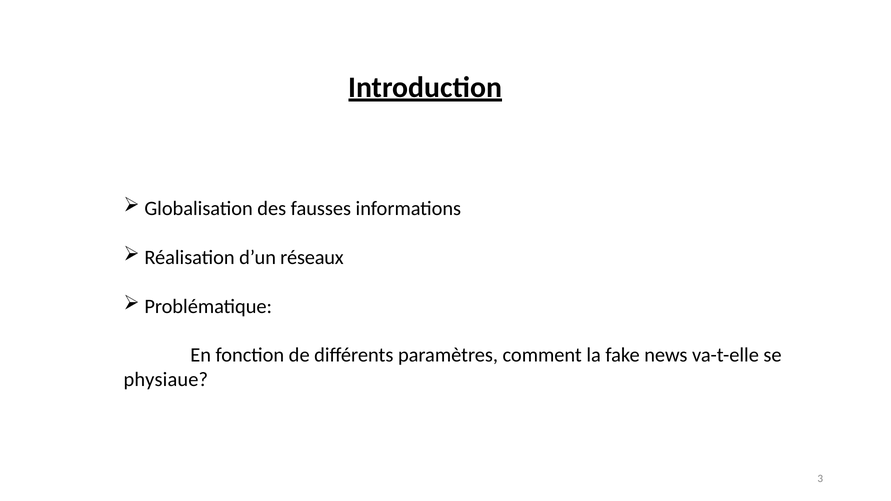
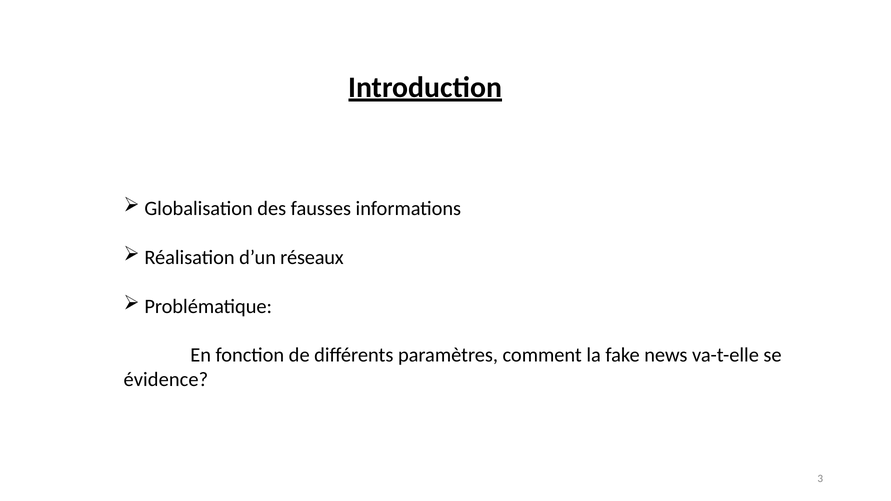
physiaue: physiaue -> évidence (166, 380)
